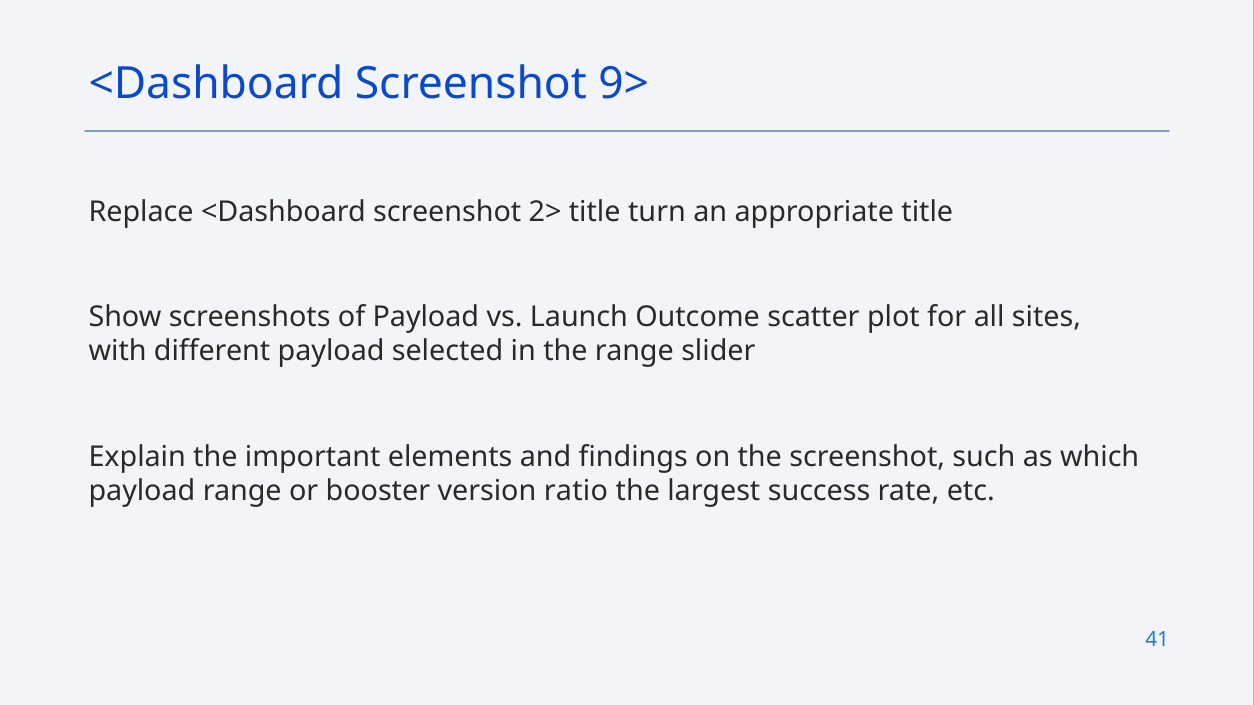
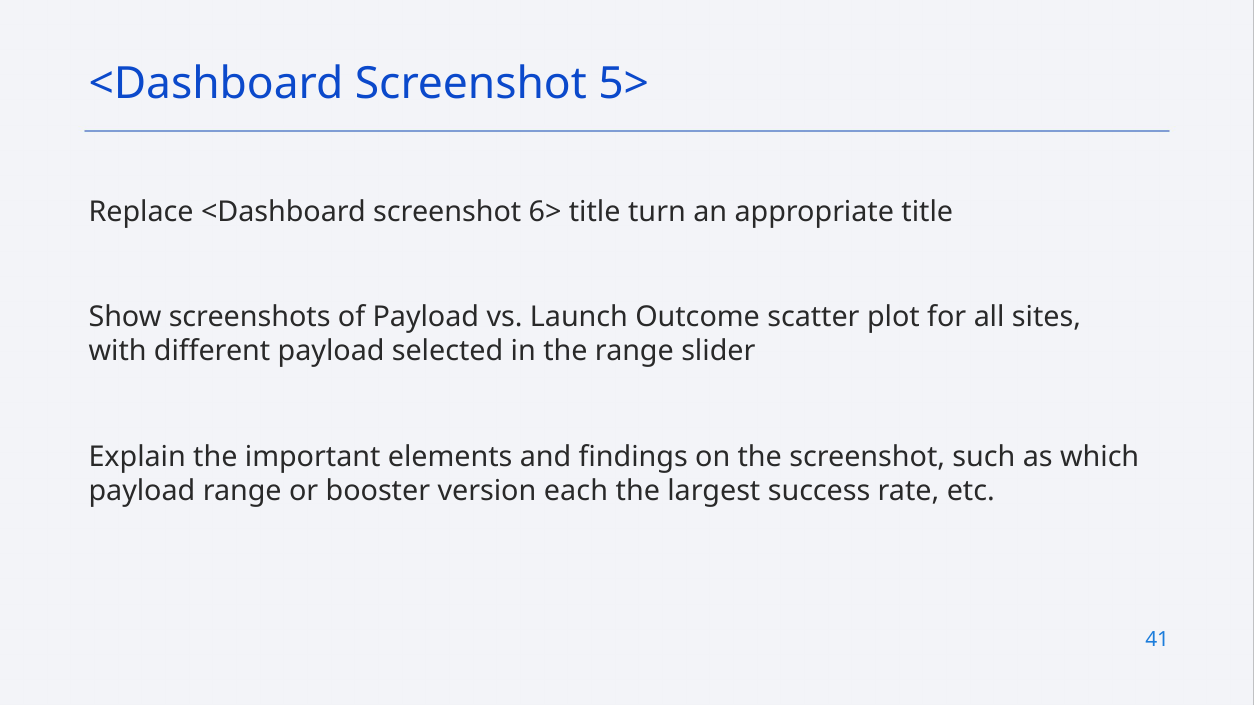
9>: 9> -> 5> (624, 84)
2>: 2> -> 6> (545, 212)
ratio: ratio -> each (576, 491)
